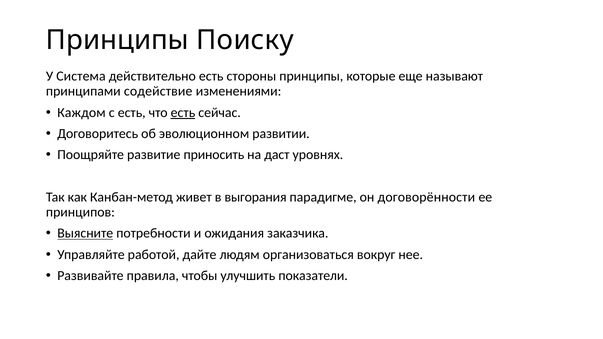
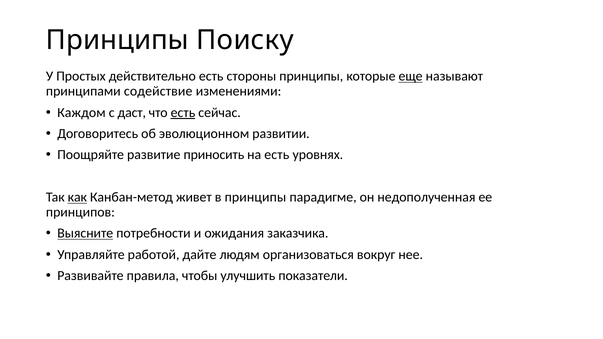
Система: Система -> Простых (81, 76)
еще underline: none -> present (411, 76)
с есть: есть -> даст (132, 113)
на даст: даст -> есть (277, 155)
как underline: none -> present (77, 197)
в выгорания: выгорания -> принципы (255, 197)
договорённости: договорённости -> недополученная (426, 197)
